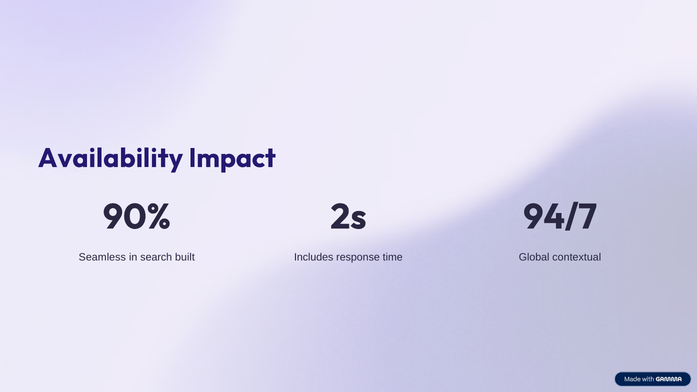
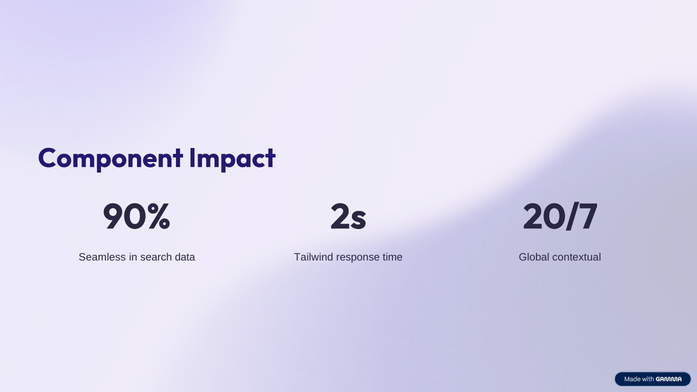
Availability: Availability -> Component (111, 158)
94/7: 94/7 -> 20/7 (560, 217)
built: built -> data (185, 257)
Includes: Includes -> Tailwind (314, 257)
